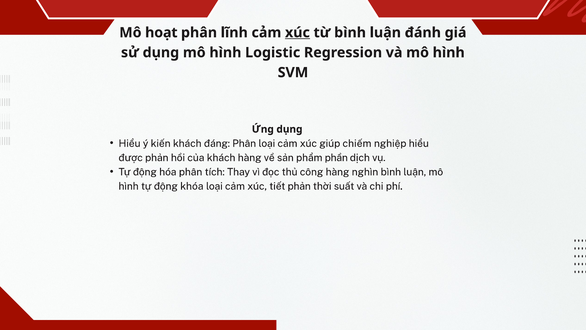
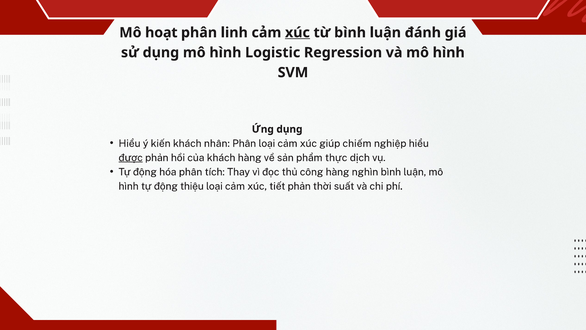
lĩnh: lĩnh -> linh (234, 33)
đáng: đáng -> nhân (217, 143)
được underline: none -> present (131, 158)
phần: phần -> thực (336, 158)
khóa: khóa -> thiệu (192, 186)
